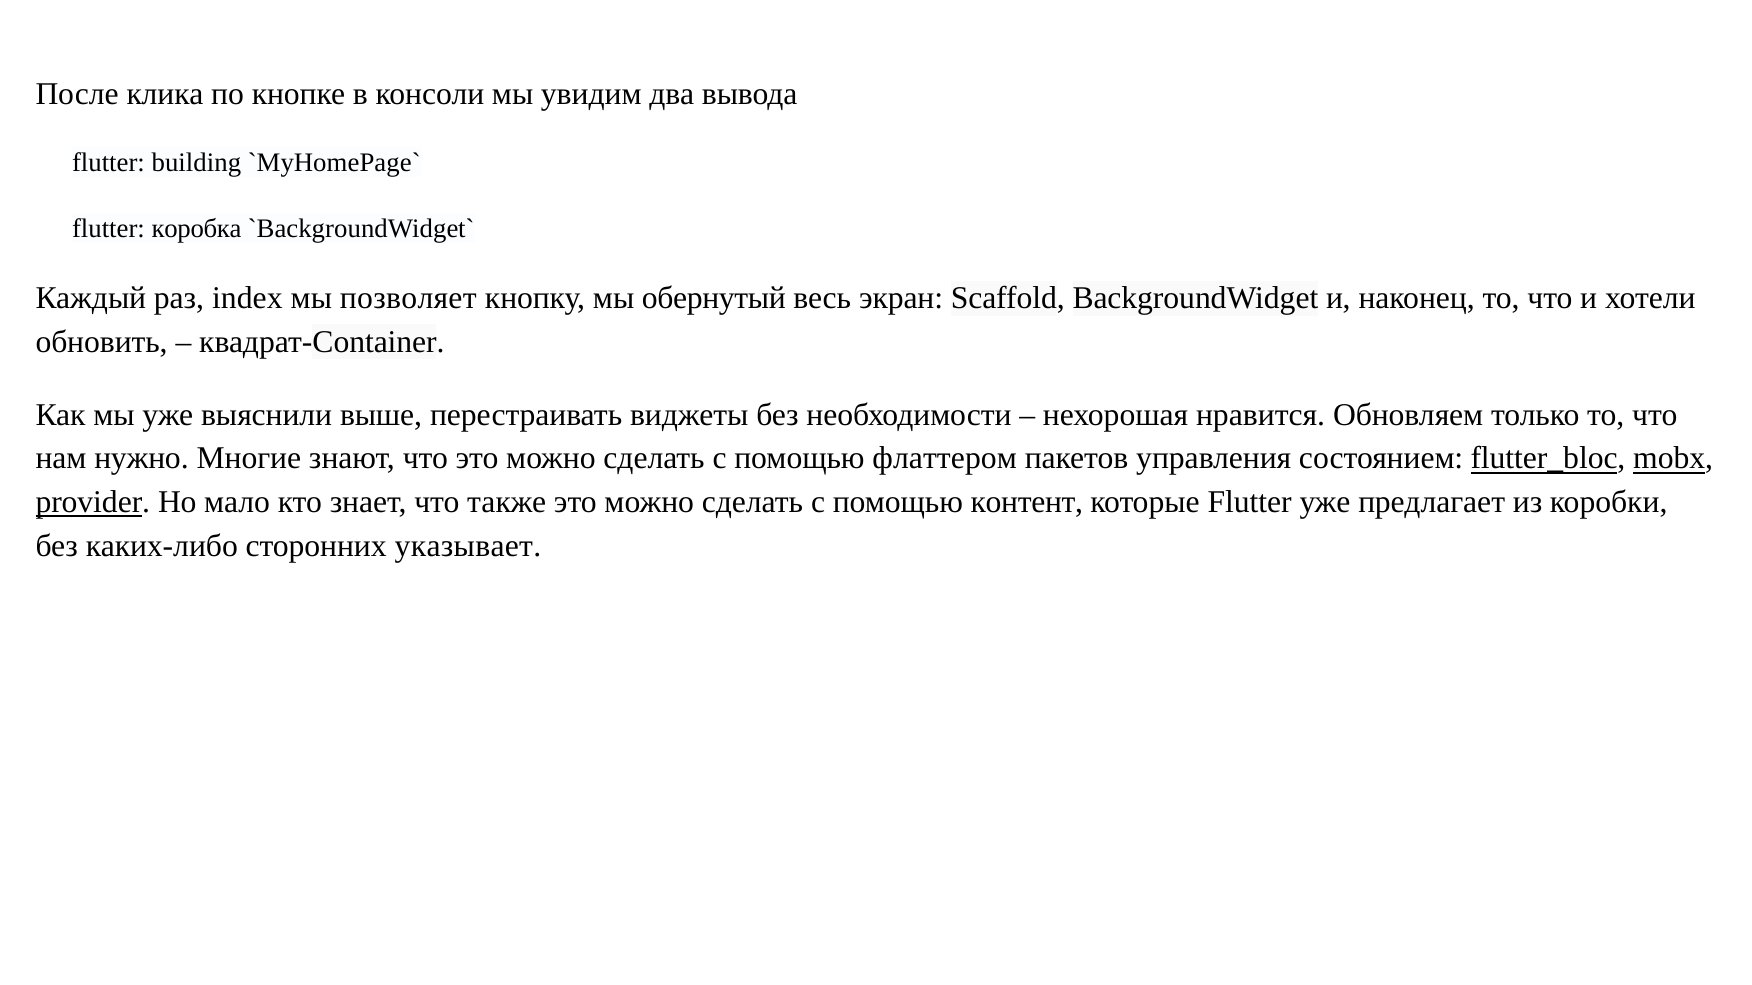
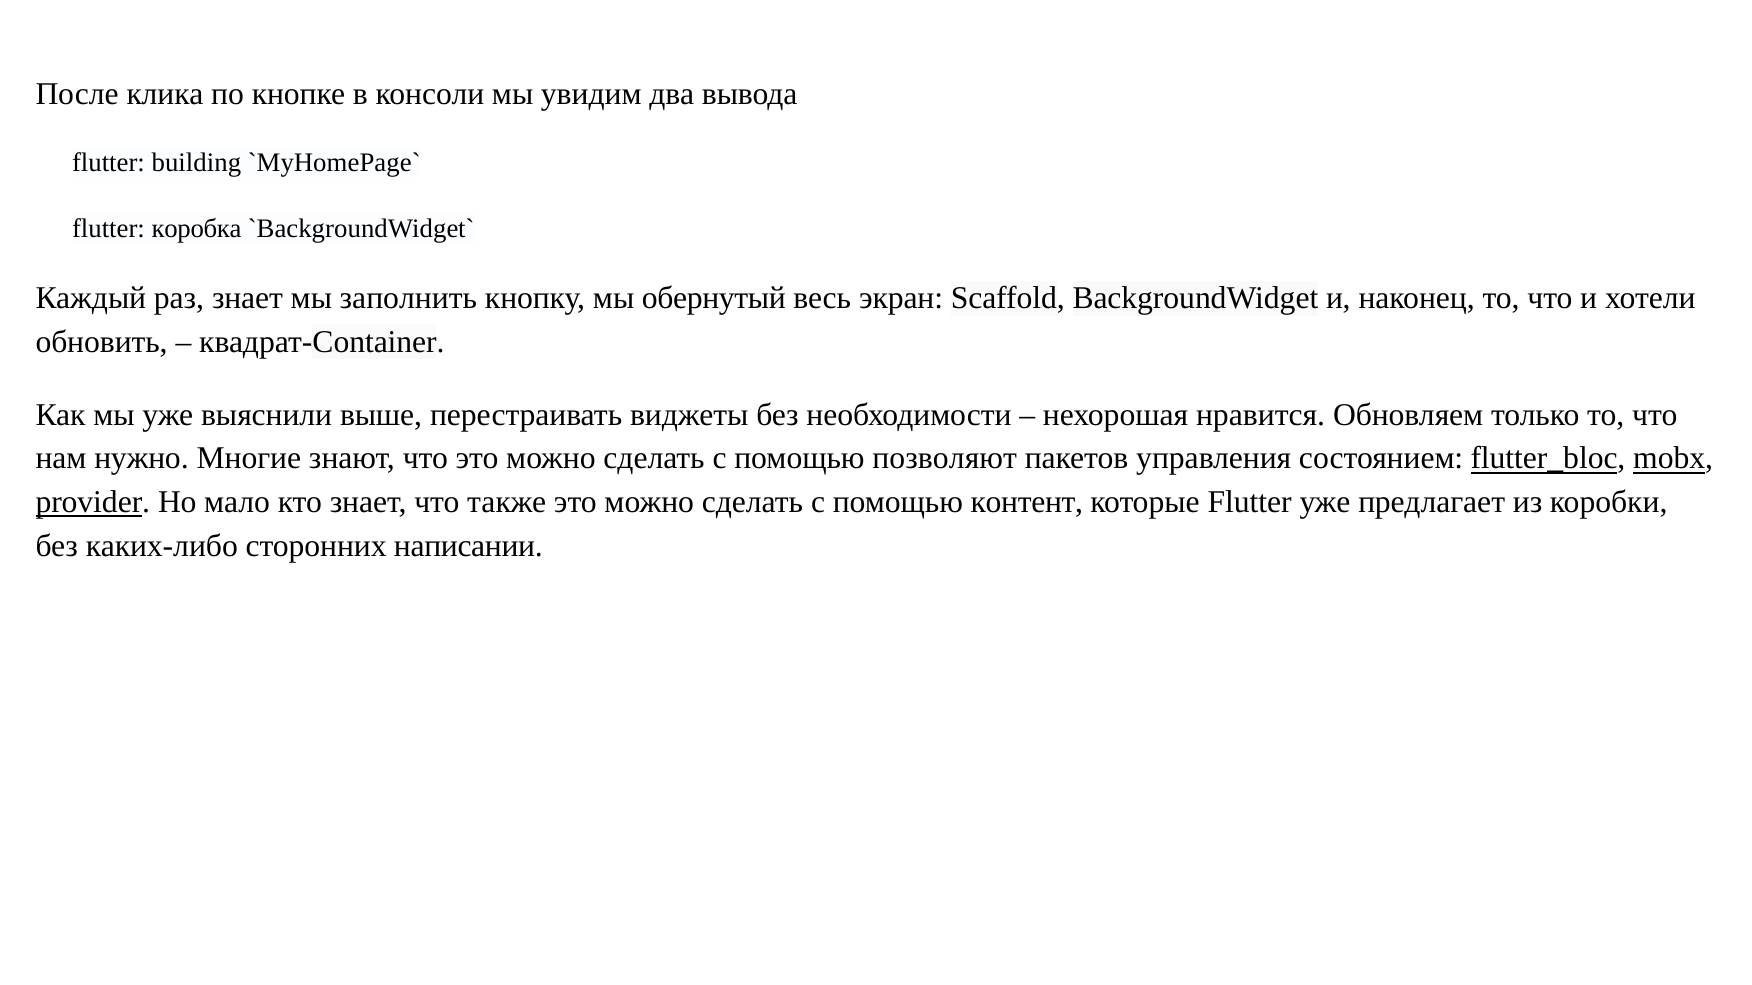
раз index: index -> знает (247, 299)
позволяет: позволяет -> заполнить (408, 299)
флаттером: флаттером -> позволяют (945, 459)
указывает: указывает -> написании (468, 546)
